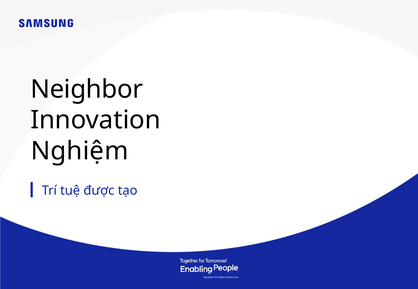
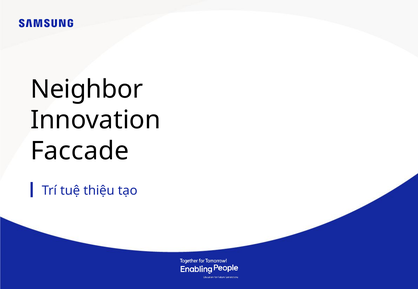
Nghiệm: Nghiệm -> Faccade (80, 151)
được: được -> thiệu (99, 191)
